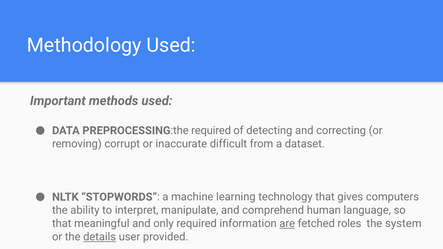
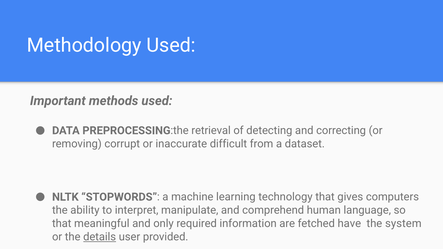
PREPROCESSING:the required: required -> retrieval (211, 131)
are underline: present -> none (287, 224)
roles: roles -> have (349, 224)
